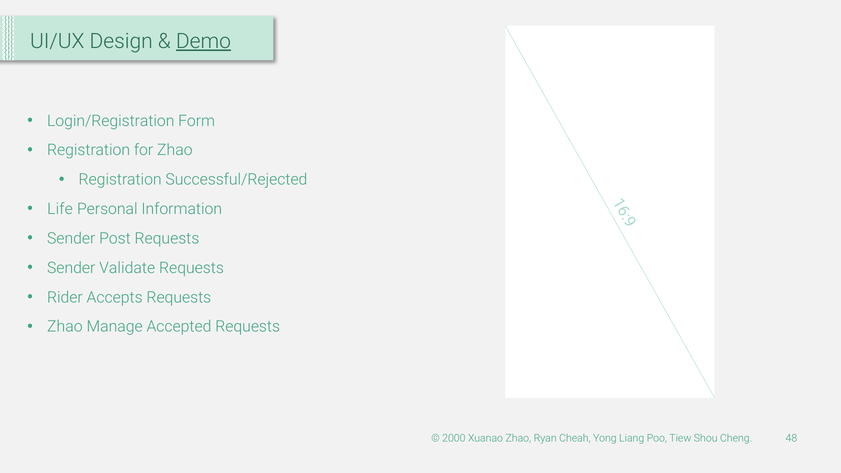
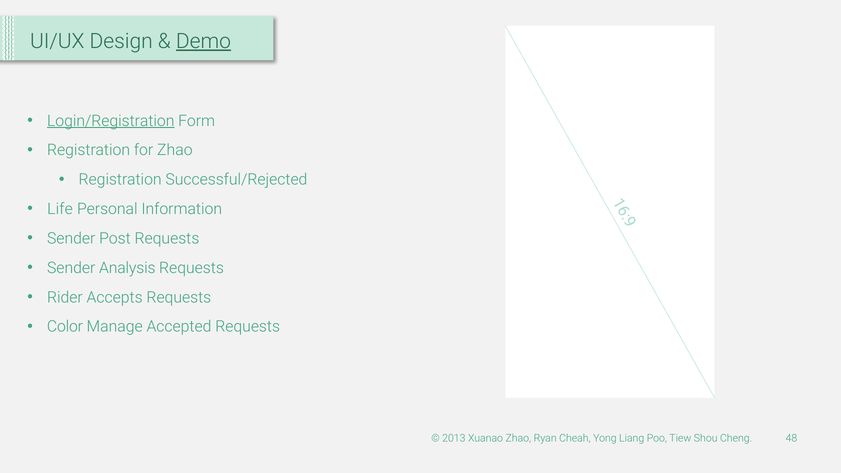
Login/Registration underline: none -> present (111, 121)
Validate: Validate -> Analysis (127, 268)
Zhao: Zhao -> Color (65, 327)
2000: 2000 -> 2013 (454, 438)
